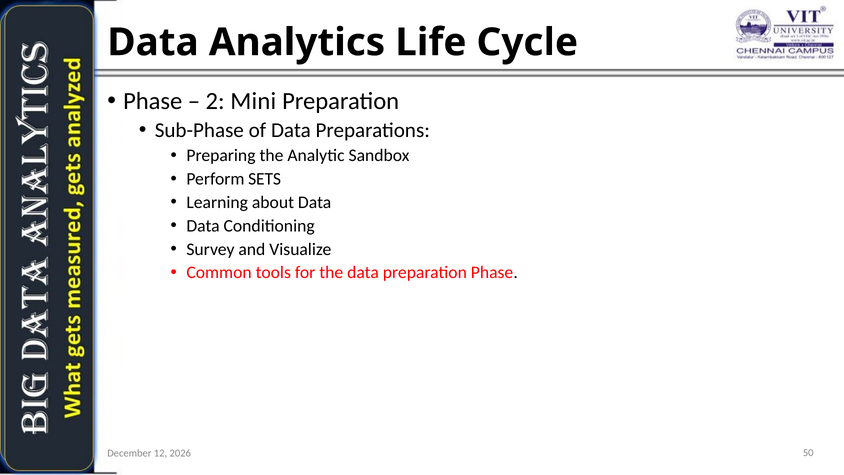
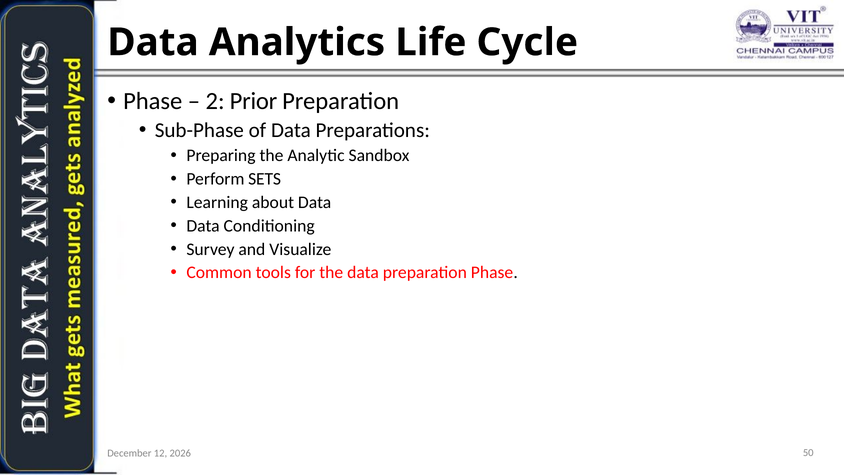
Mini: Mini -> Prior (253, 101)
